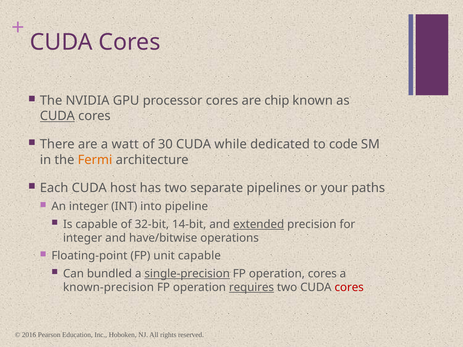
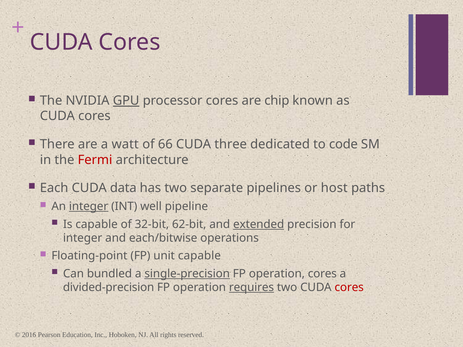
GPU underline: none -> present (126, 101)
CUDA underline: present -> none (57, 116)
30: 30 -> 66 (165, 144)
while: while -> three (231, 144)
Fermi colour: orange -> red (95, 160)
host: host -> data (123, 188)
your: your -> host (334, 188)
integer underline: none -> present (89, 207)
into: into -> well (151, 207)
14-bit: 14-bit -> 62-bit (189, 224)
have/bitwise: have/bitwise -> each/bitwise (163, 238)
known-precision: known-precision -> divided-precision (109, 288)
